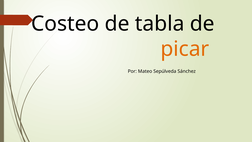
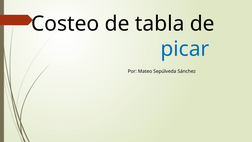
picar colour: orange -> blue (185, 49)
